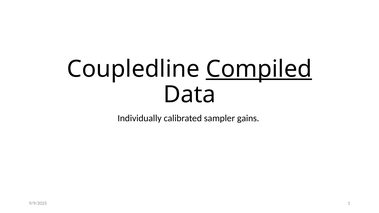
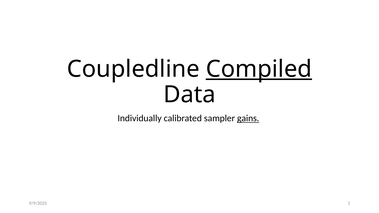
gains underline: none -> present (248, 118)
